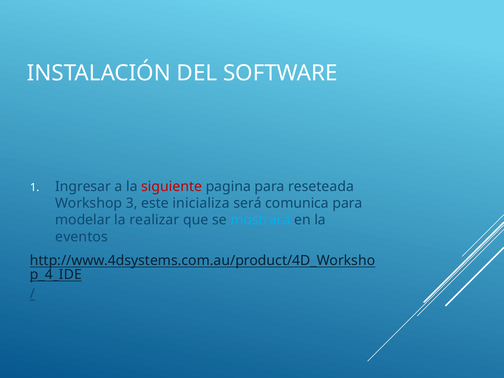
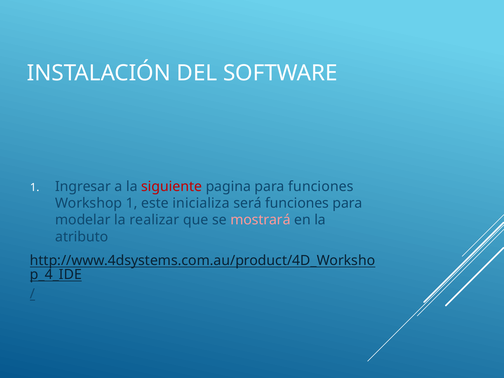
para reseteada: reseteada -> funciones (321, 186)
Workshop 3: 3 -> 1 (132, 203)
será comunica: comunica -> funciones (297, 203)
mostrará colour: light blue -> pink (260, 220)
eventos: eventos -> atributo (82, 237)
